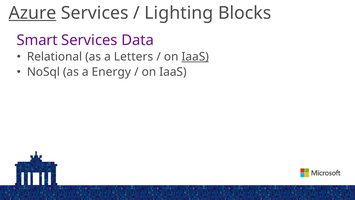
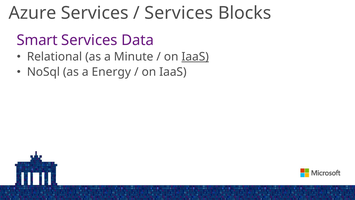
Azure underline: present -> none (33, 13)
Lighting: Lighting -> Services (179, 13)
Letters: Letters -> Minute (134, 57)
